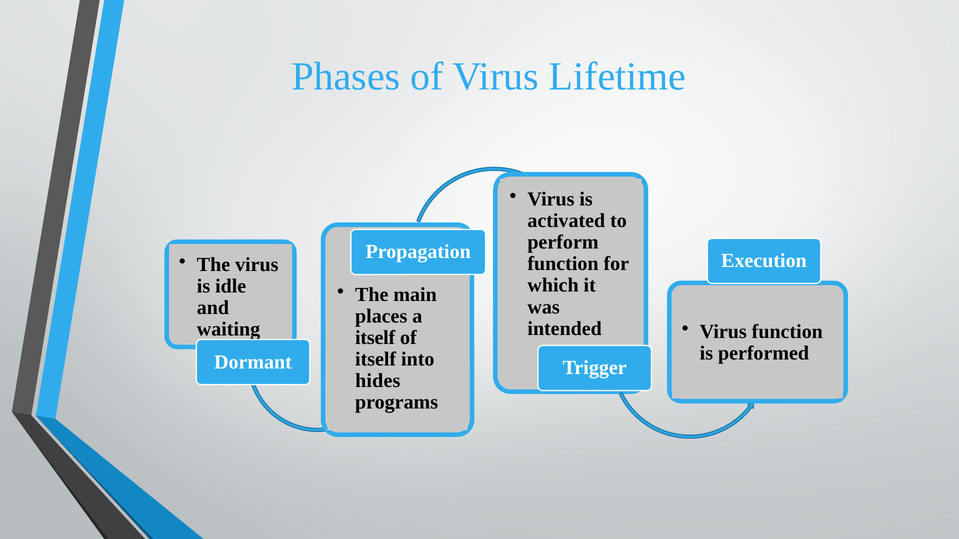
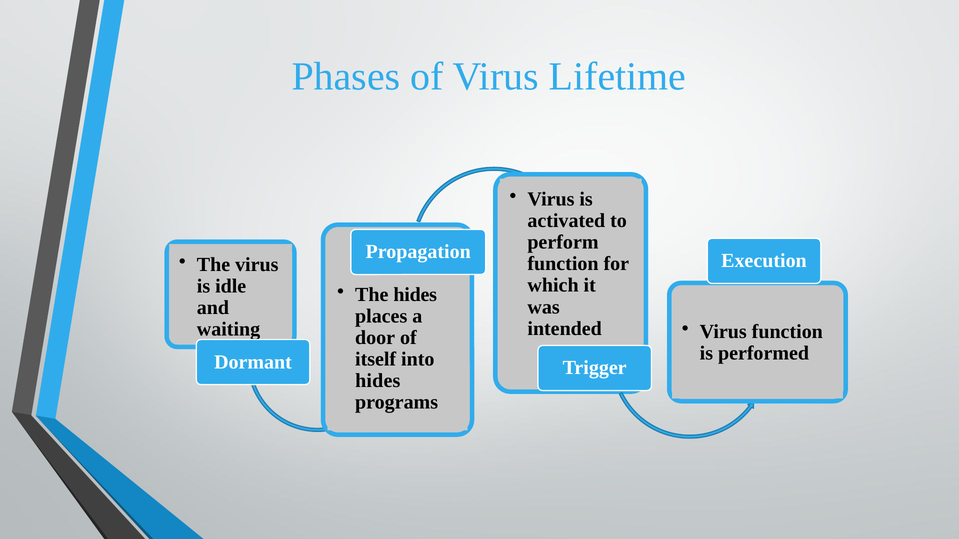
The main: main -> hides (415, 295)
itself: itself -> door (375, 338)
